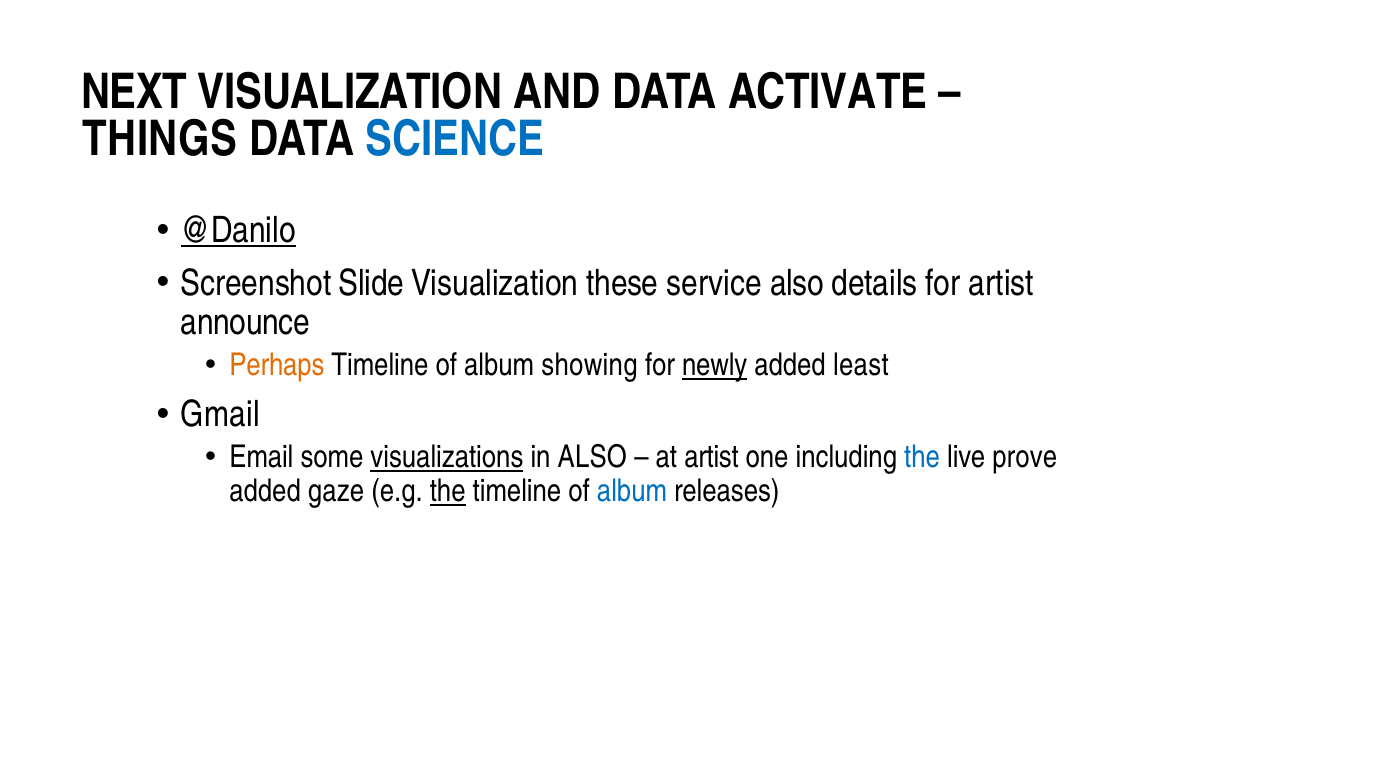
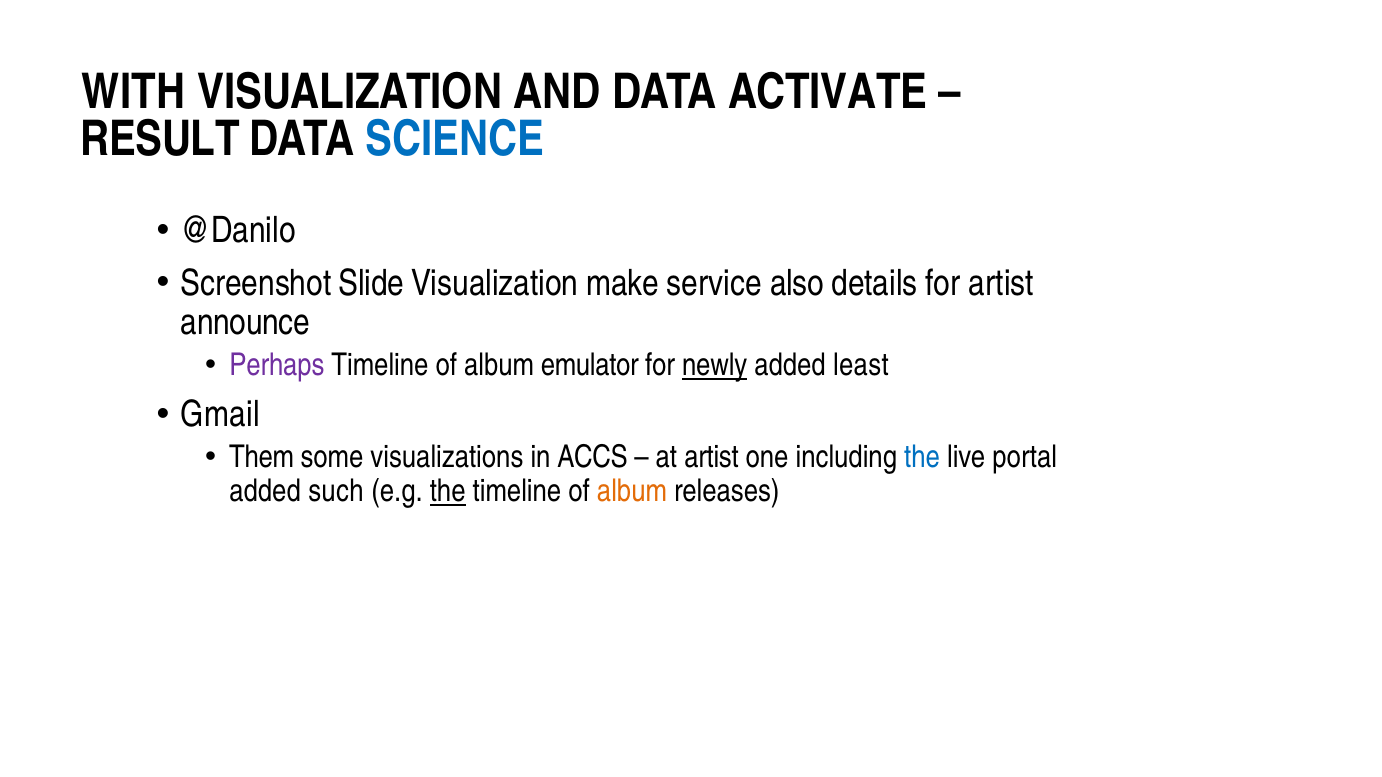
NEXT: NEXT -> WITH (134, 92)
THINGS: THINGS -> RESULT (160, 140)
@Danilo underline: present -> none (238, 231)
these: these -> make (623, 283)
Perhaps colour: orange -> purple (277, 365)
showing: showing -> emulator (590, 365)
Email: Email -> Them (262, 458)
visualizations underline: present -> none (447, 458)
in ALSO: ALSO -> ACCS (593, 458)
prove: prove -> portal (1025, 458)
gaze: gaze -> such (336, 492)
album colour: blue -> orange (632, 492)
